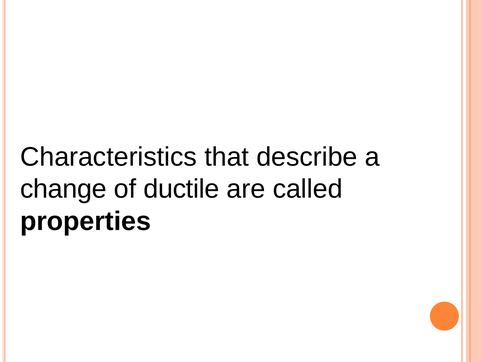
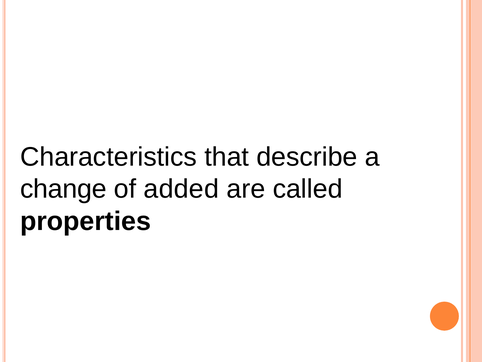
ductile: ductile -> added (181, 189)
